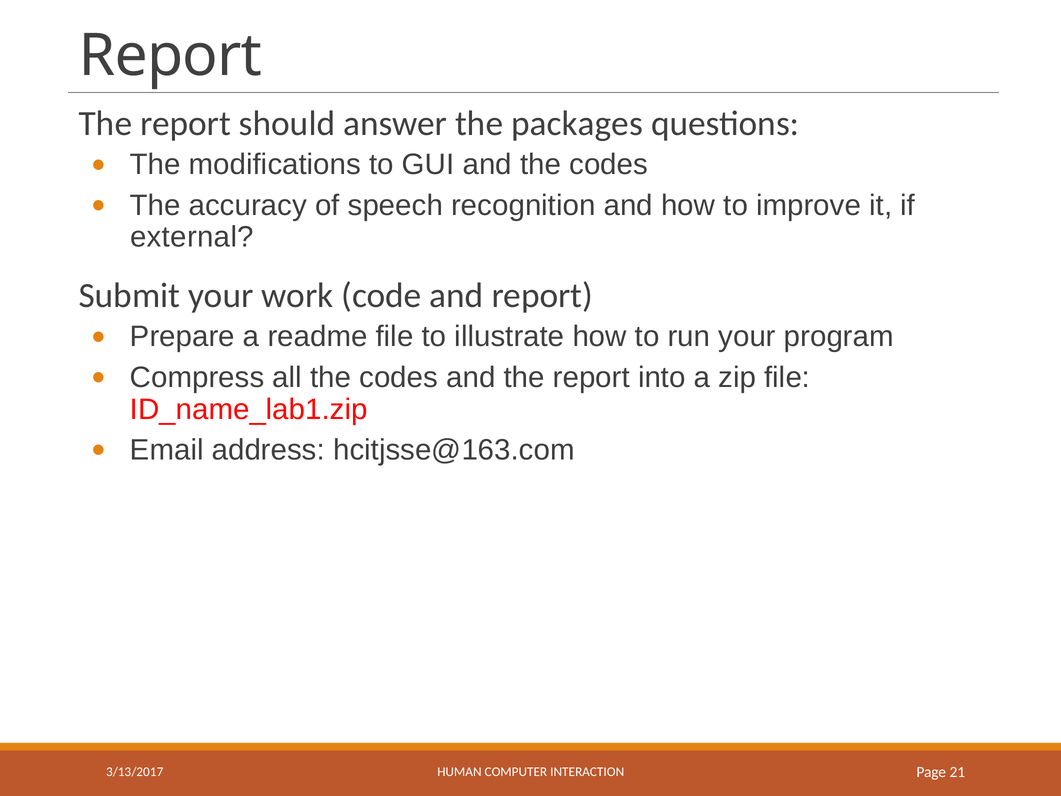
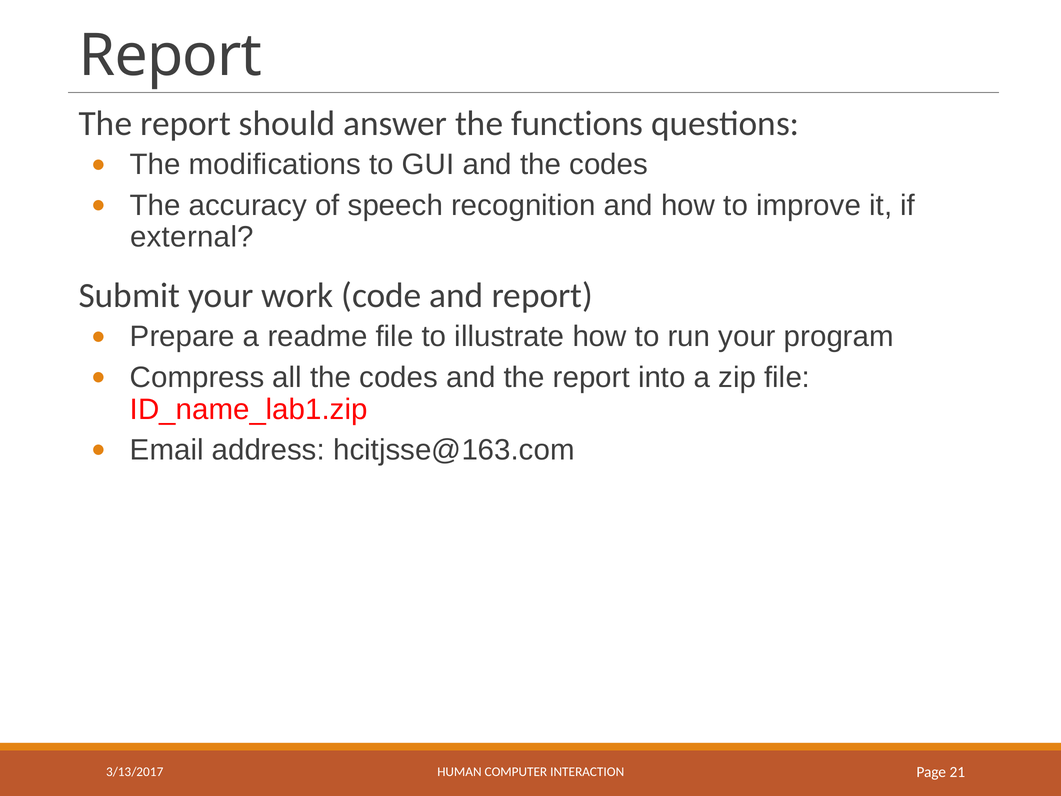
packages: packages -> functions (577, 124)
